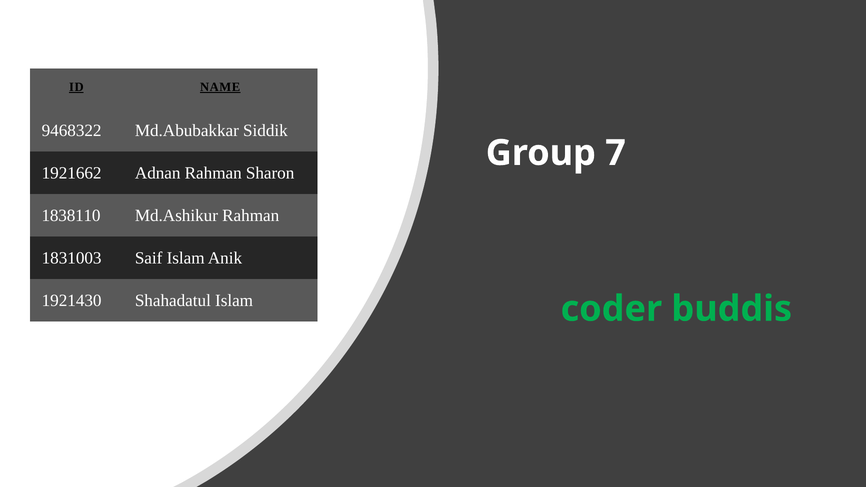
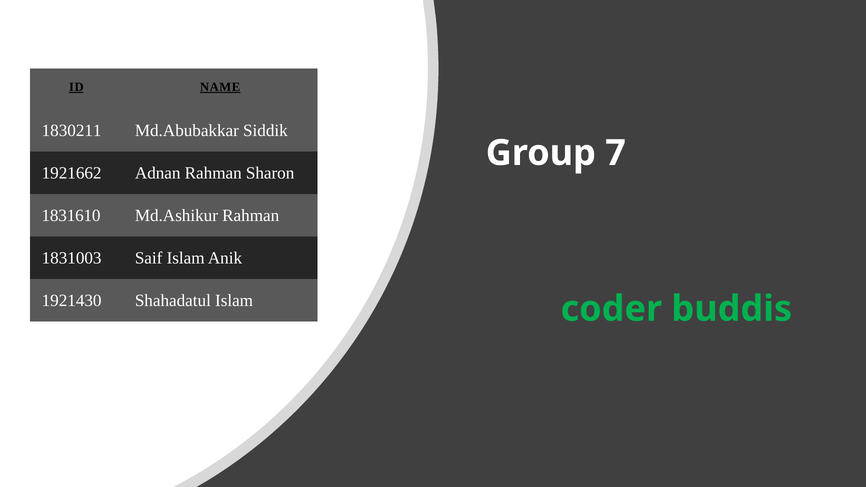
9468322: 9468322 -> 1830211 (72, 130)
1838110: 1838110 -> 1831610 (71, 215)
